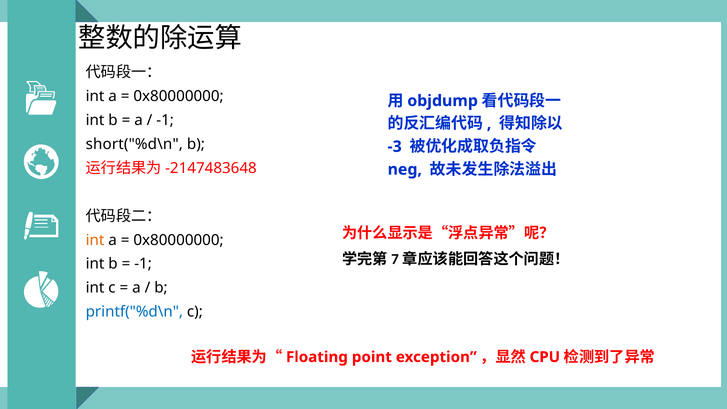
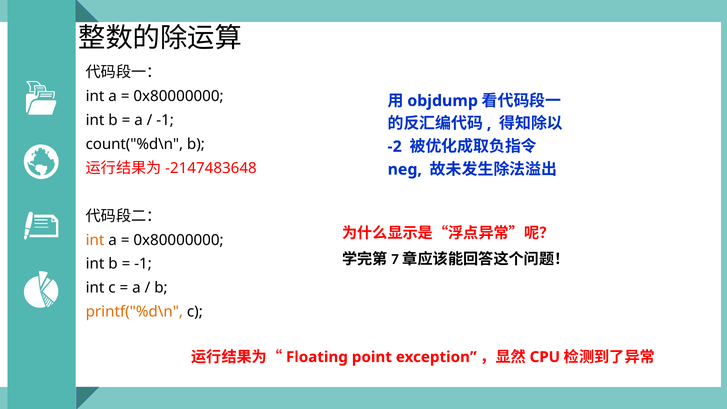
short("%d\n: short("%d\n -> count("%d\n (134, 144)
-3: -3 -> -2 (395, 147)
printf("%d\n colour: blue -> orange (134, 312)
